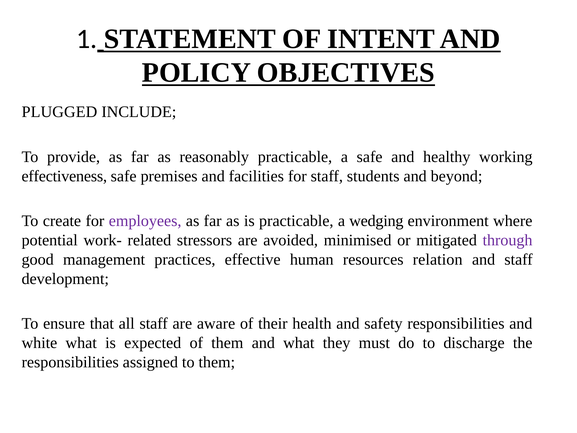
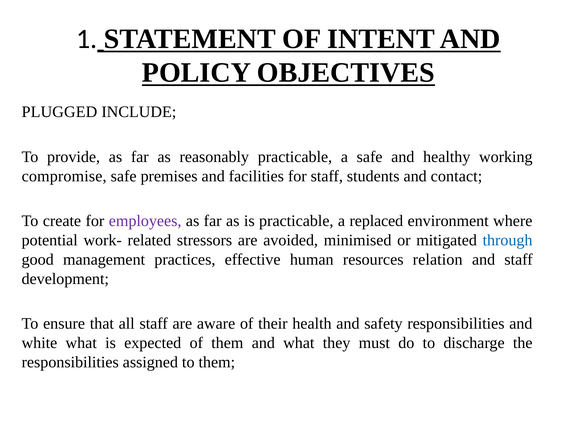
effectiveness: effectiveness -> compromise (64, 176)
beyond: beyond -> contact (456, 176)
wedging: wedging -> replaced (376, 221)
through colour: purple -> blue (508, 240)
